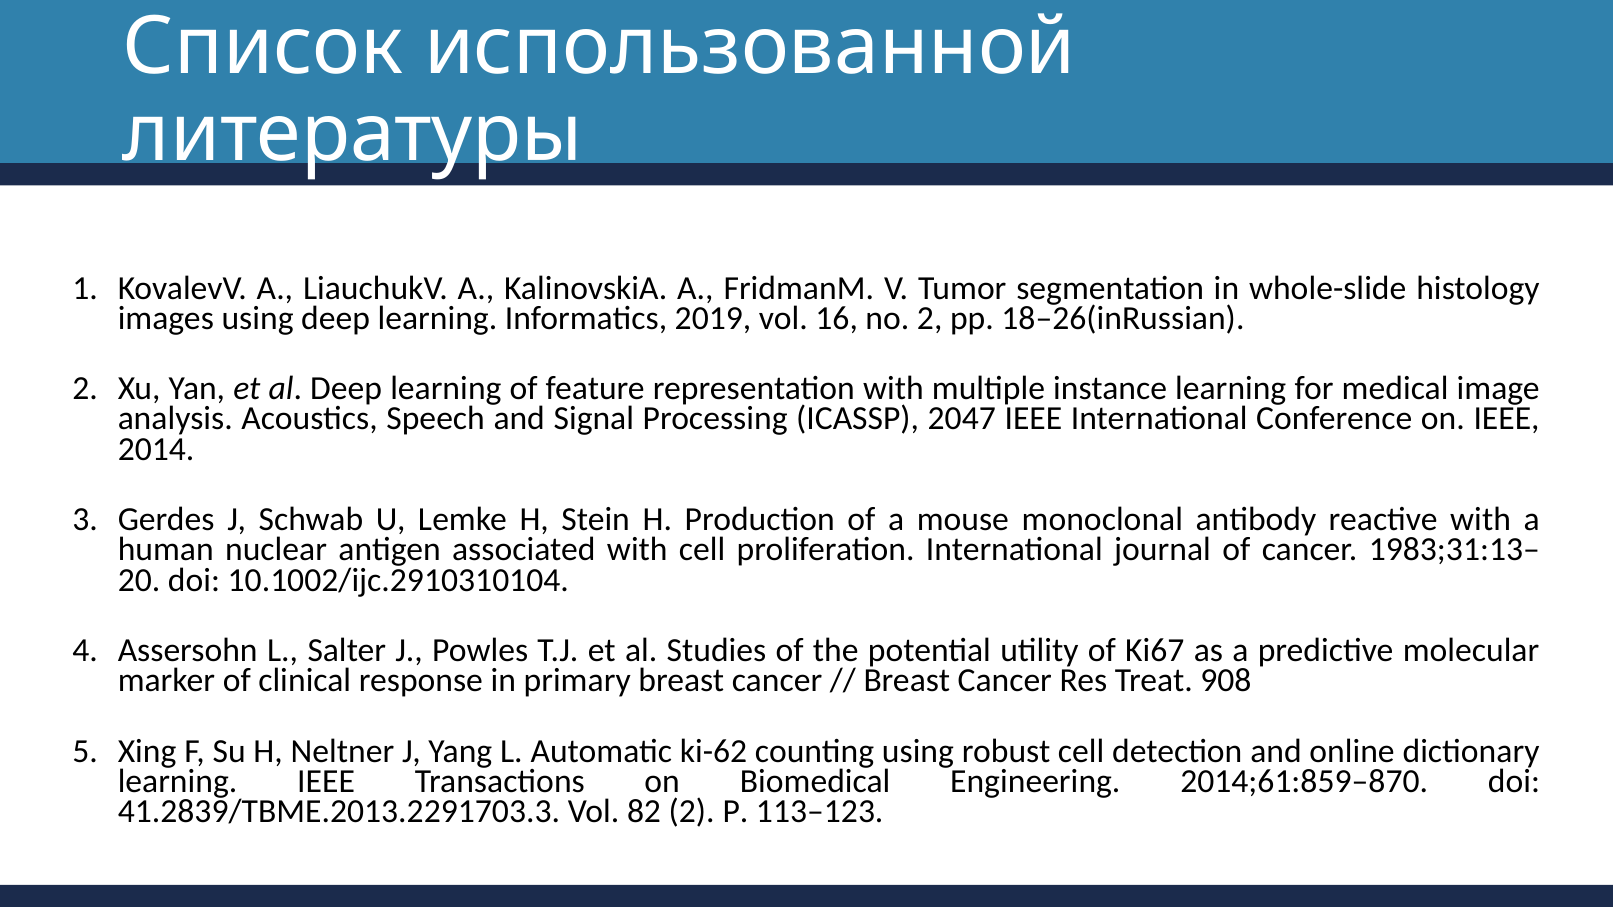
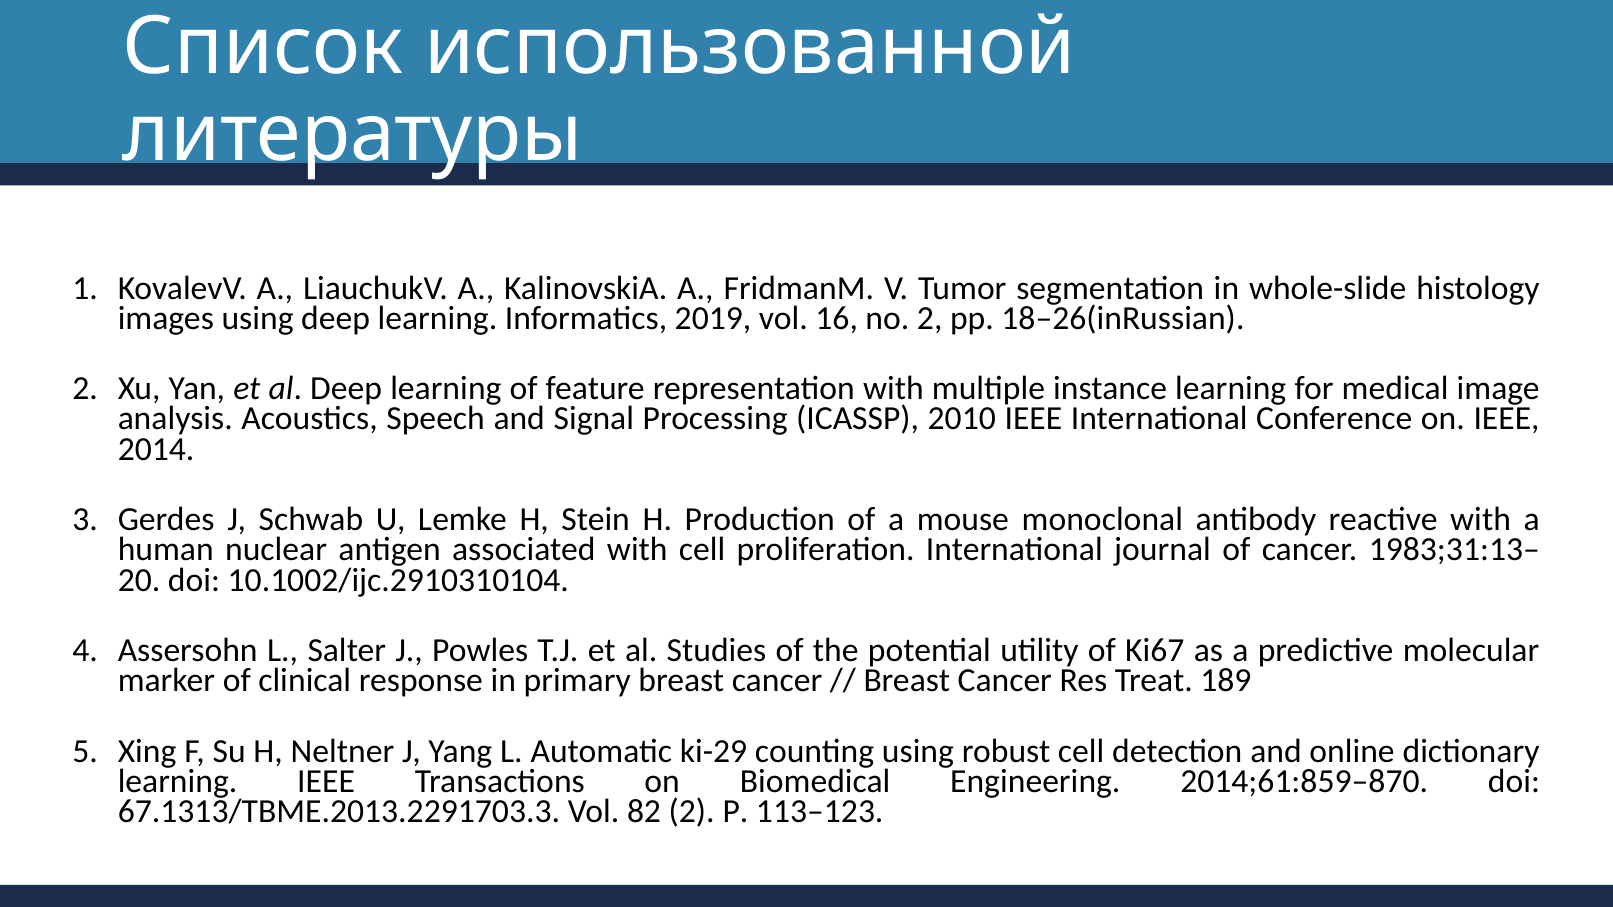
2047: 2047 -> 2010 (962, 419)
908: 908 -> 189 (1226, 681)
ki-62: ki-62 -> ki-29 (714, 752)
41.2839/TBME.2013.2291703.3: 41.2839/TBME.2013.2291703.3 -> 67.1313/TBME.2013.2291703.3 (339, 812)
